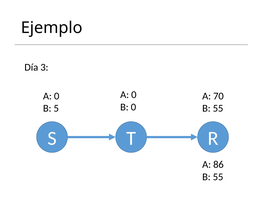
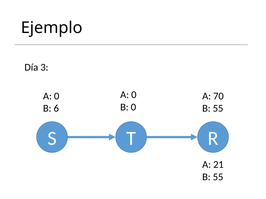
5: 5 -> 6 (56, 109)
86: 86 -> 21 (219, 165)
